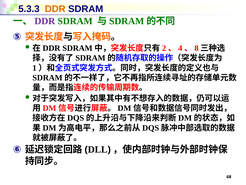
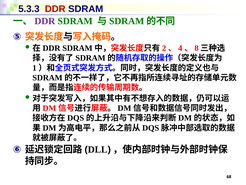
DDR colour: orange -> red (55, 9)
